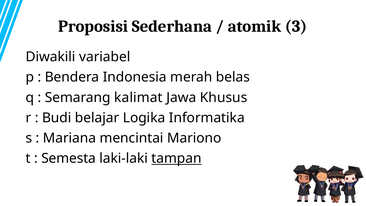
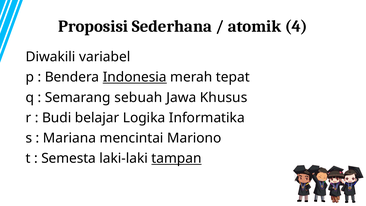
3: 3 -> 4 (296, 26)
Indonesia underline: none -> present (135, 77)
belas: belas -> tepat (233, 77)
kalimat: kalimat -> sebuah (138, 97)
